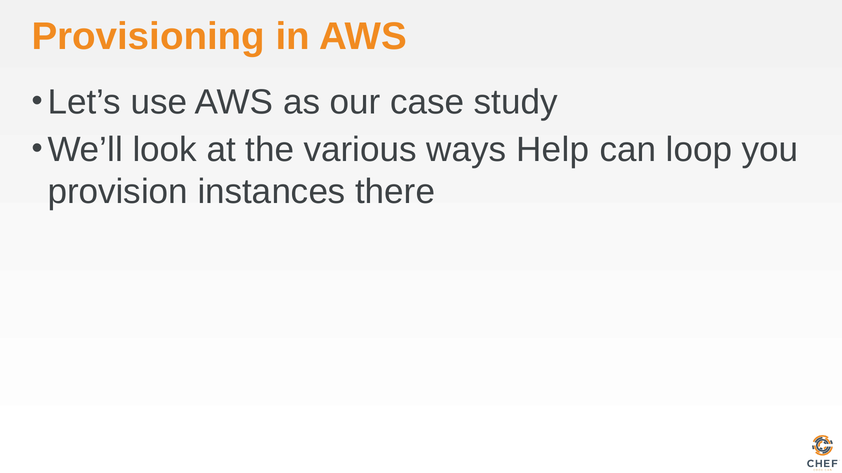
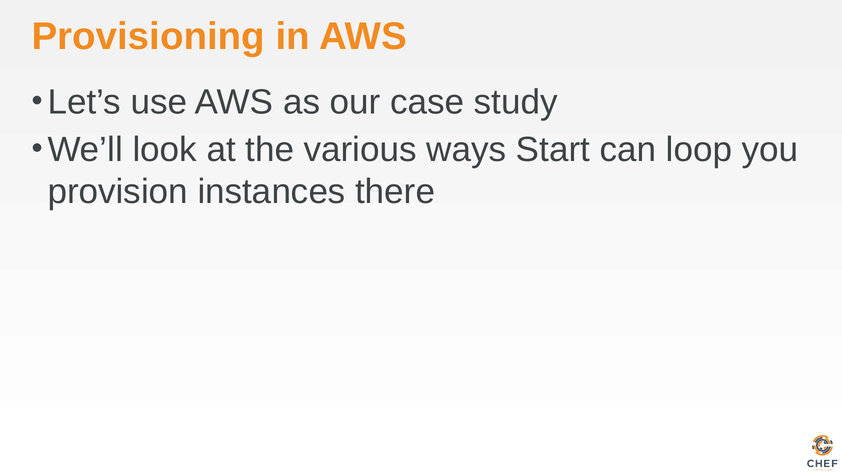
Help: Help -> Start (553, 150)
